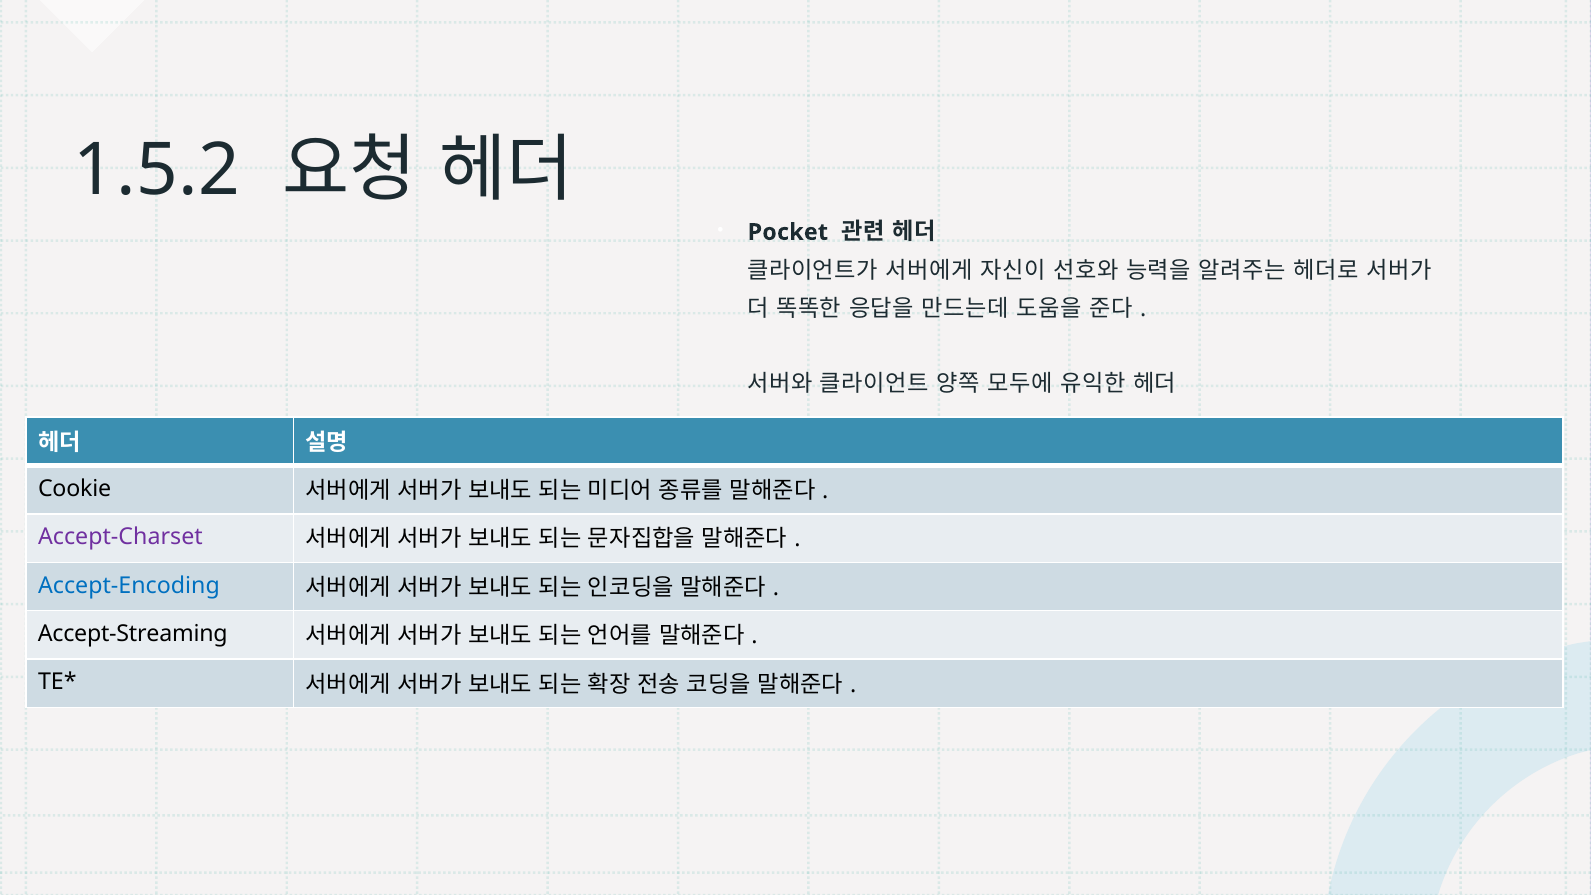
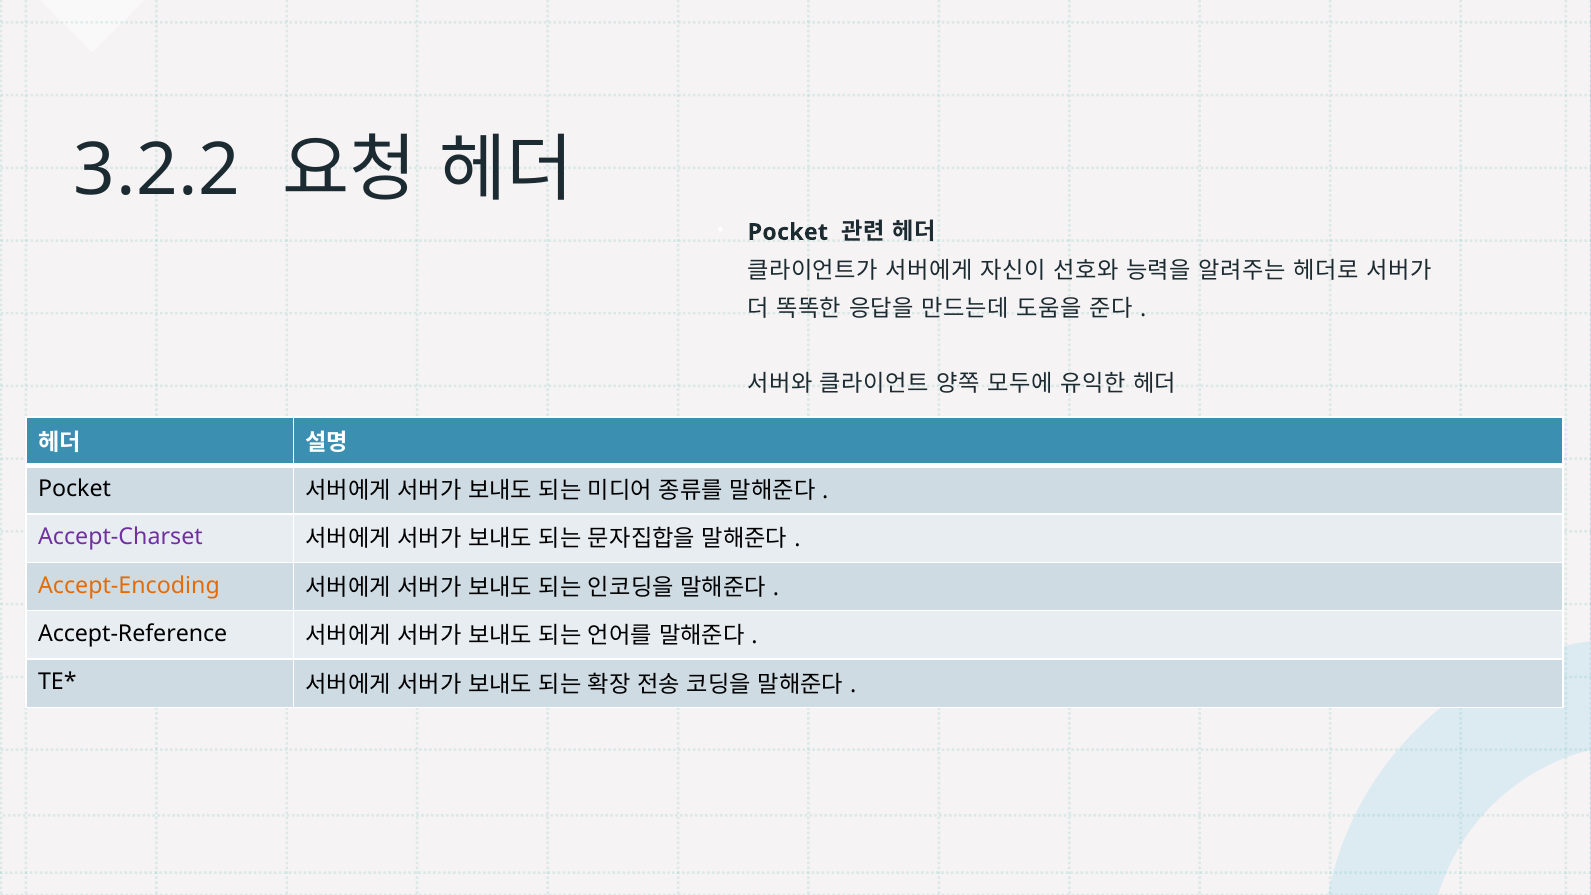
1.5.2: 1.5.2 -> 3.2.2 (157, 170)
Cookie: Cookie -> Pocket (75, 489)
Accept-Encoding colour: blue -> orange (129, 585)
Accept-Streaming: Accept-Streaming -> Accept-Reference (133, 634)
